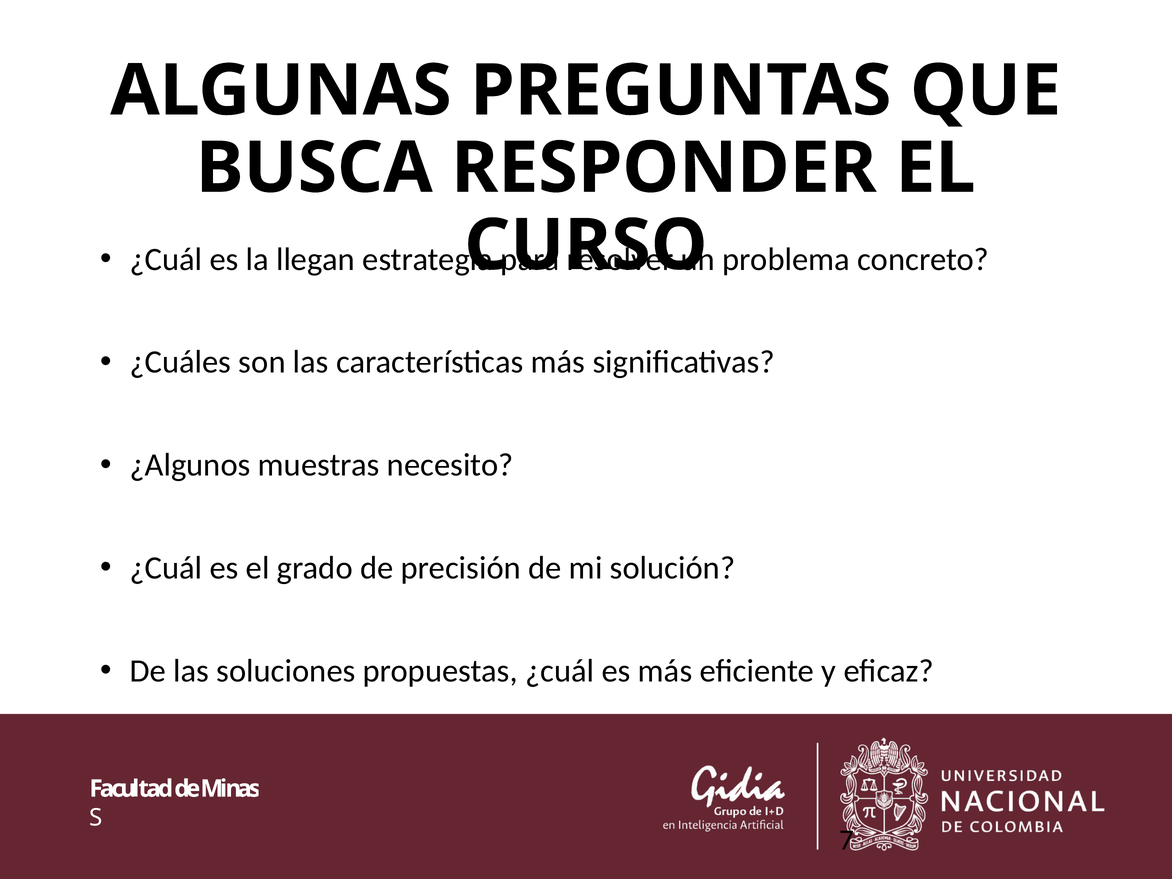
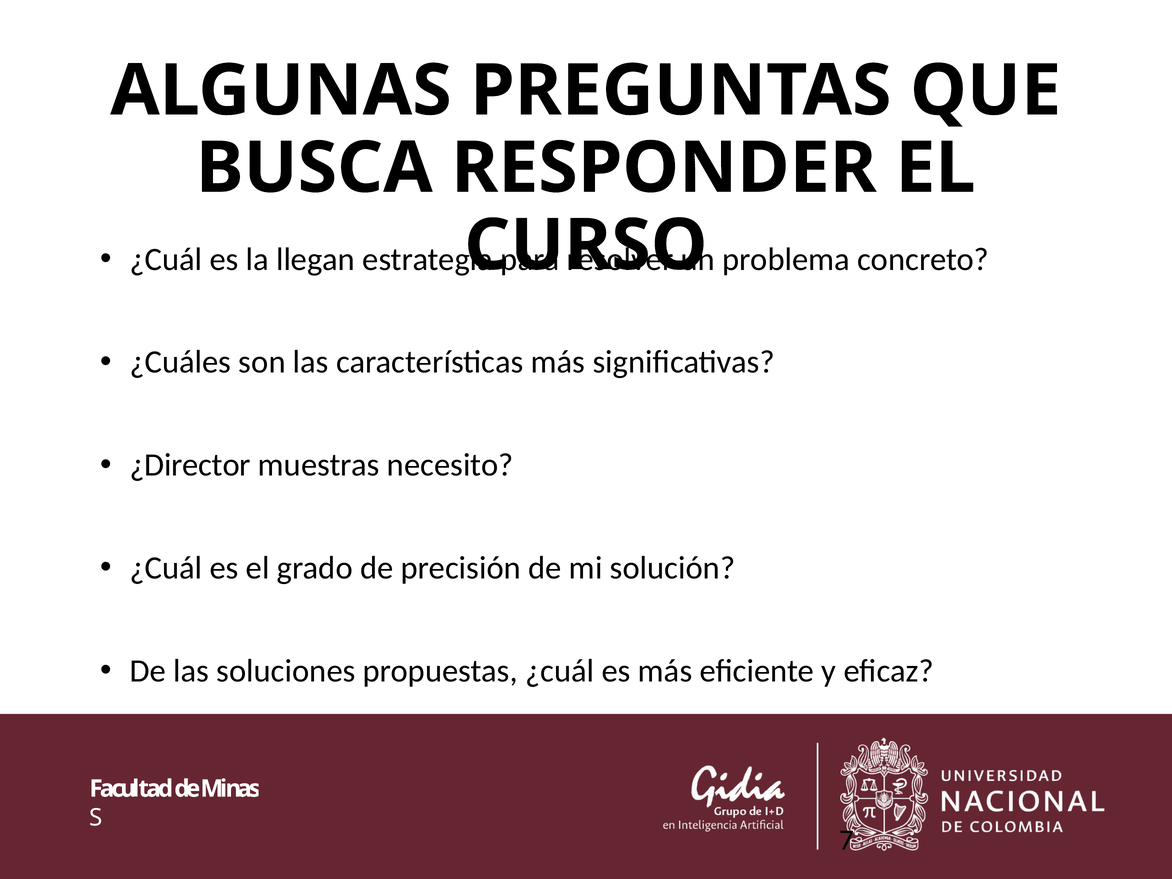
¿Algunos: ¿Algunos -> ¿Director (190, 465)
